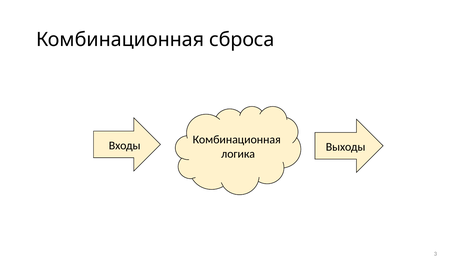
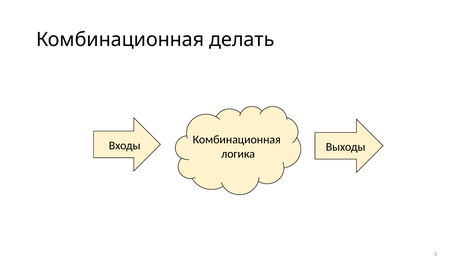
сброса: сброса -> делать (242, 40)
